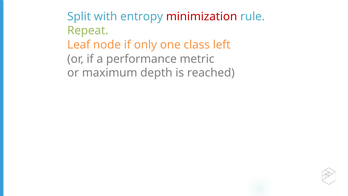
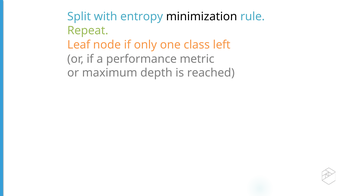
minimization colour: red -> black (202, 17)
